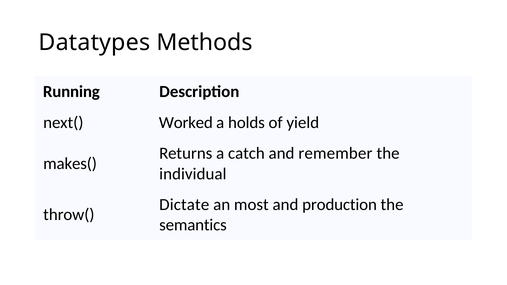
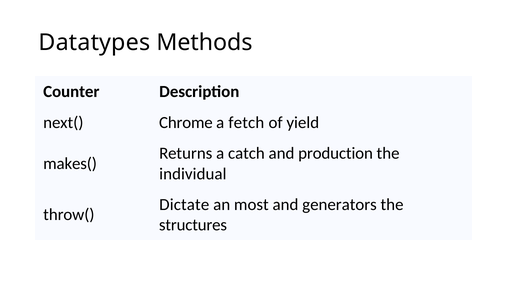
Running: Running -> Counter (71, 92)
Worked: Worked -> Chrome (186, 123)
holds: holds -> fetch (246, 123)
remember: remember -> production (336, 153)
production: production -> generators (339, 205)
semantics: semantics -> structures (193, 225)
